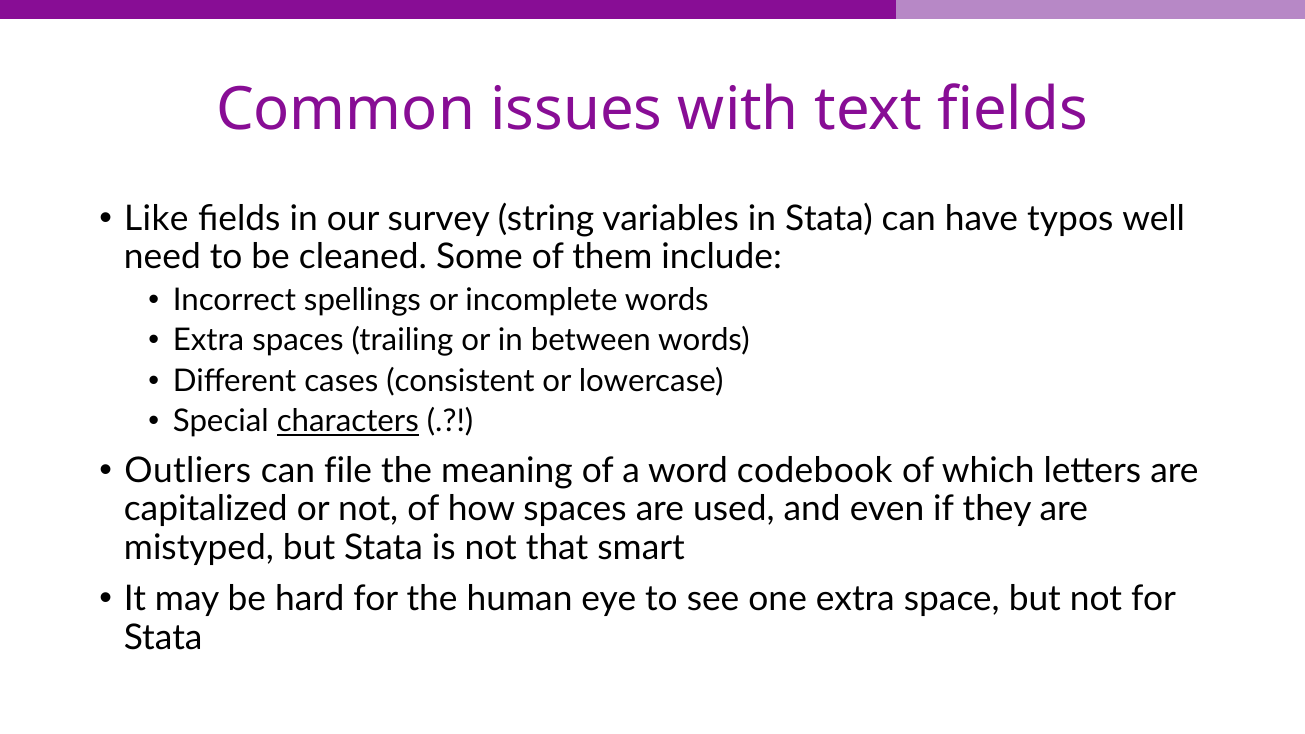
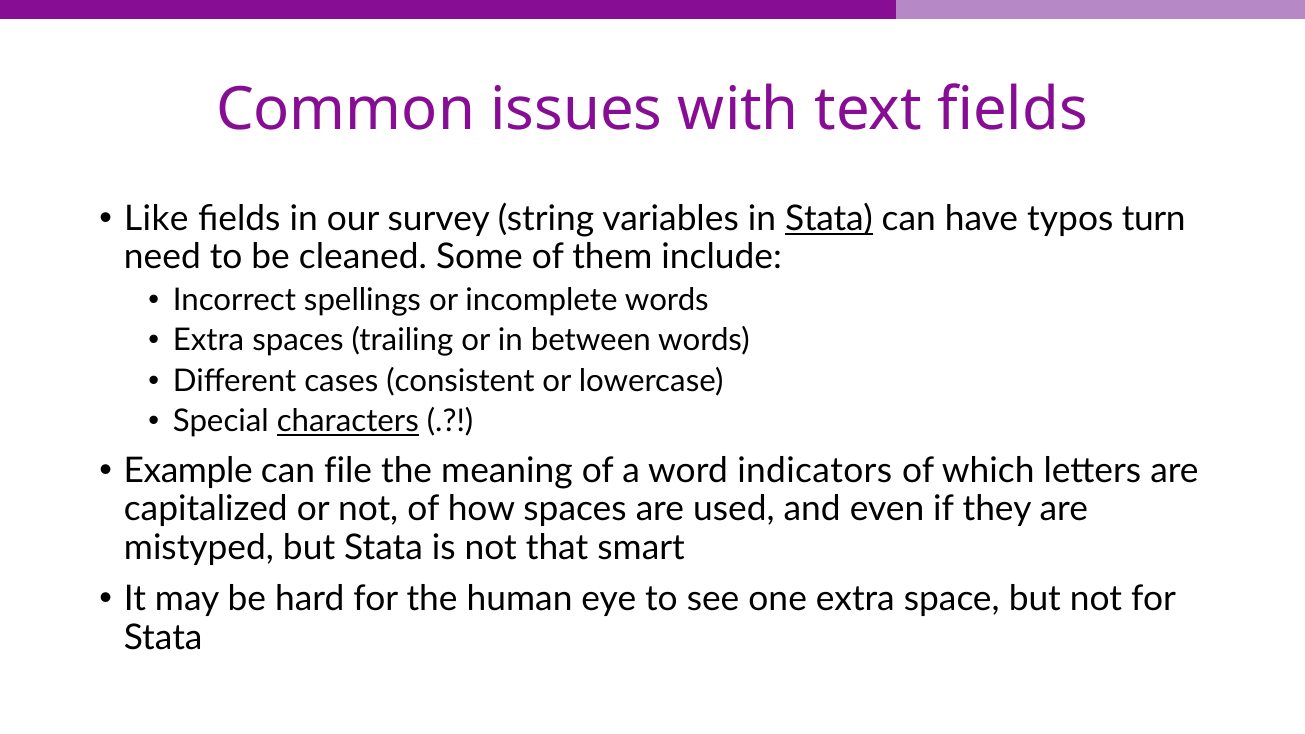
Stata underline: none -> present (829, 219)
well: well -> turn (1154, 219)
Outliers: Outliers -> Example (188, 471)
codebook: codebook -> indicators (815, 471)
